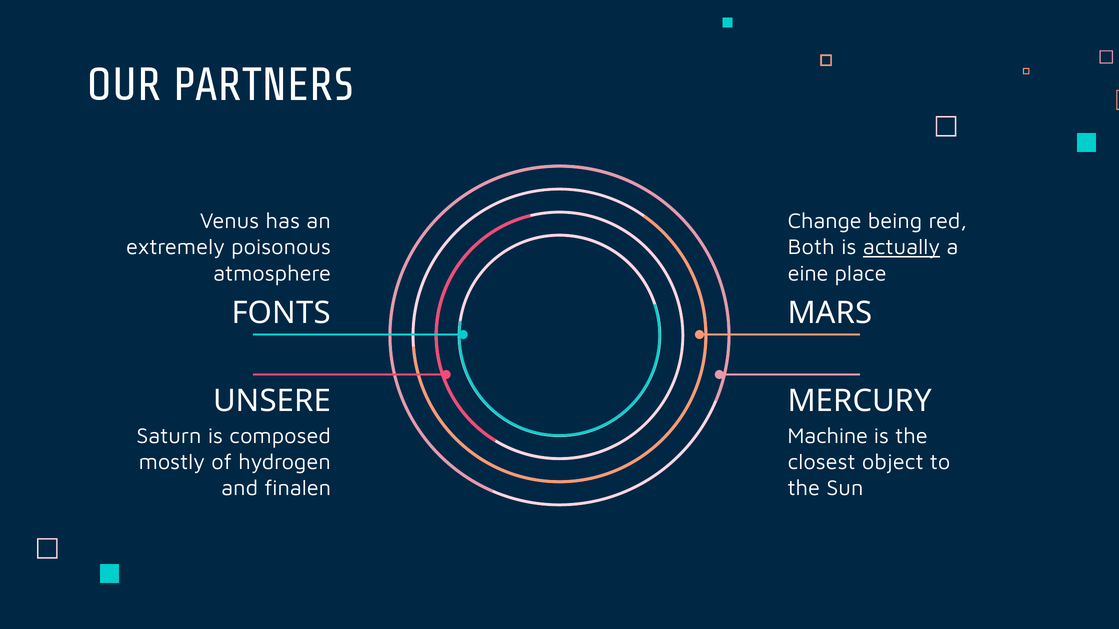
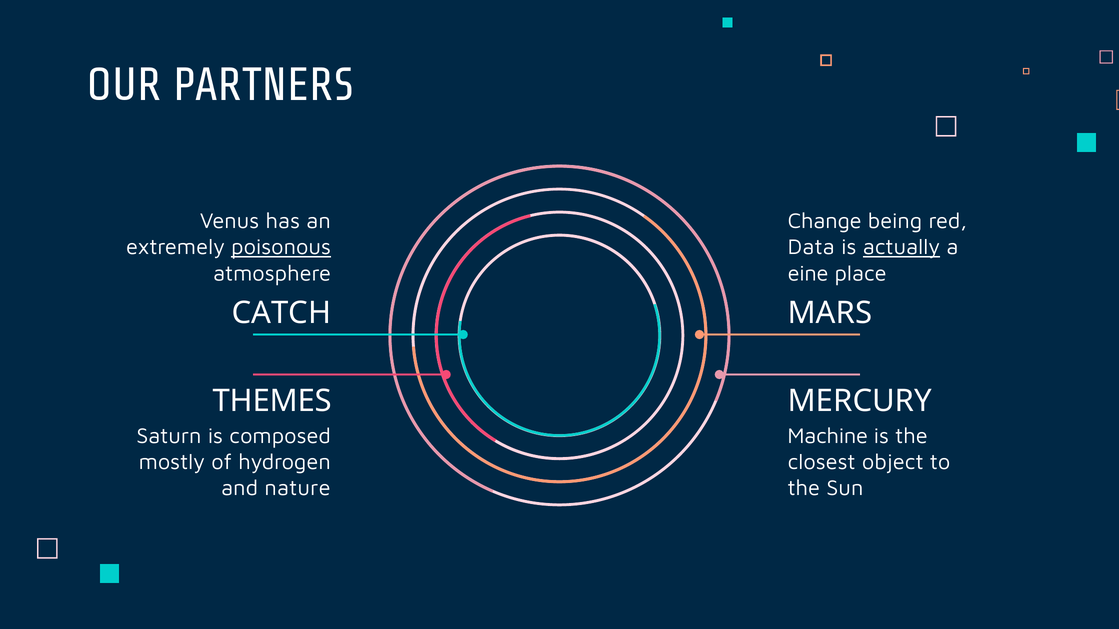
poisonous underline: none -> present (281, 248)
Both: Both -> Data (811, 248)
FONTS: FONTS -> CATCH (281, 313)
UNSERE: UNSERE -> THEMES (272, 401)
finalen: finalen -> nature (298, 488)
